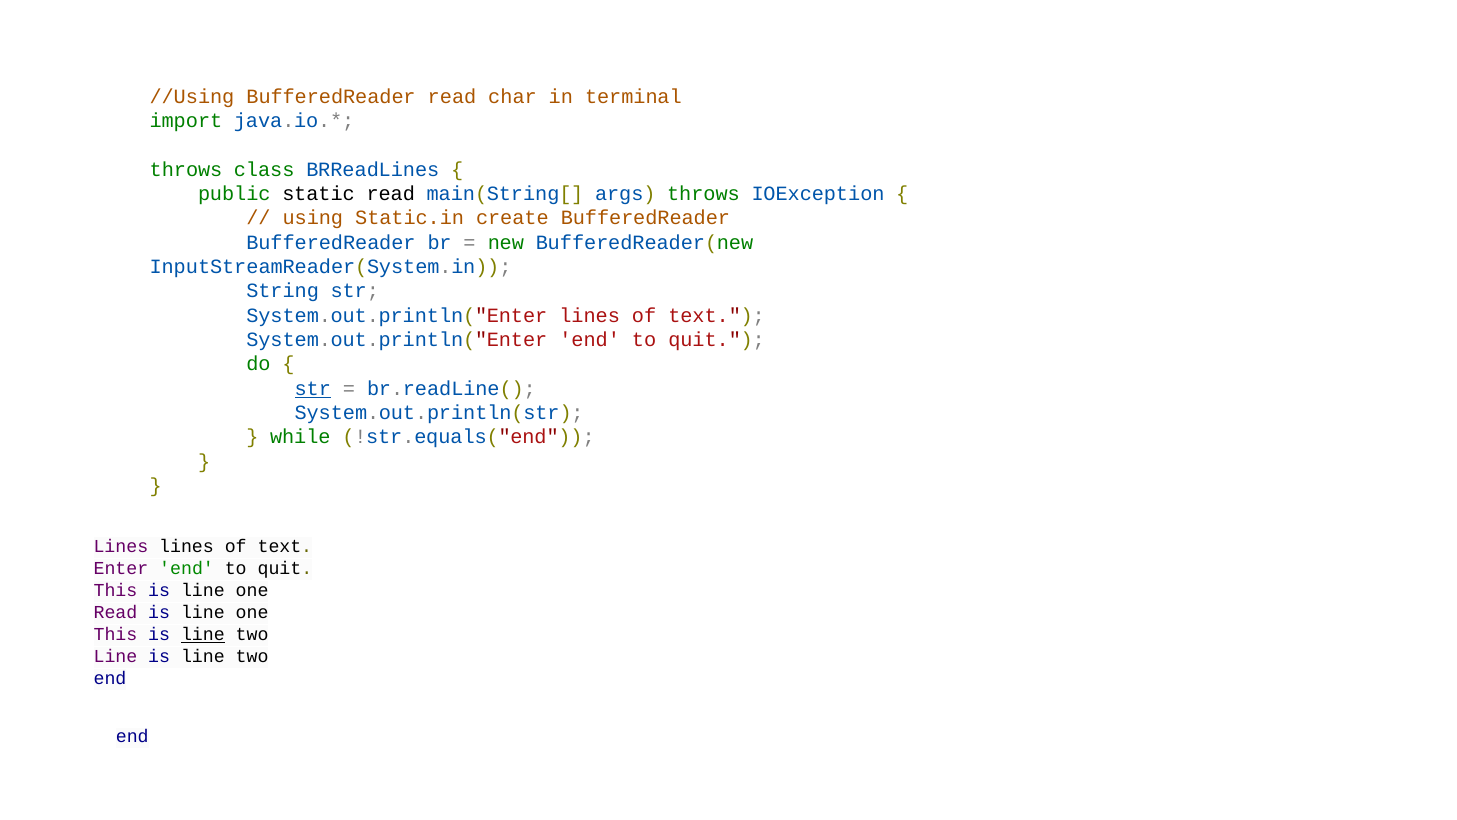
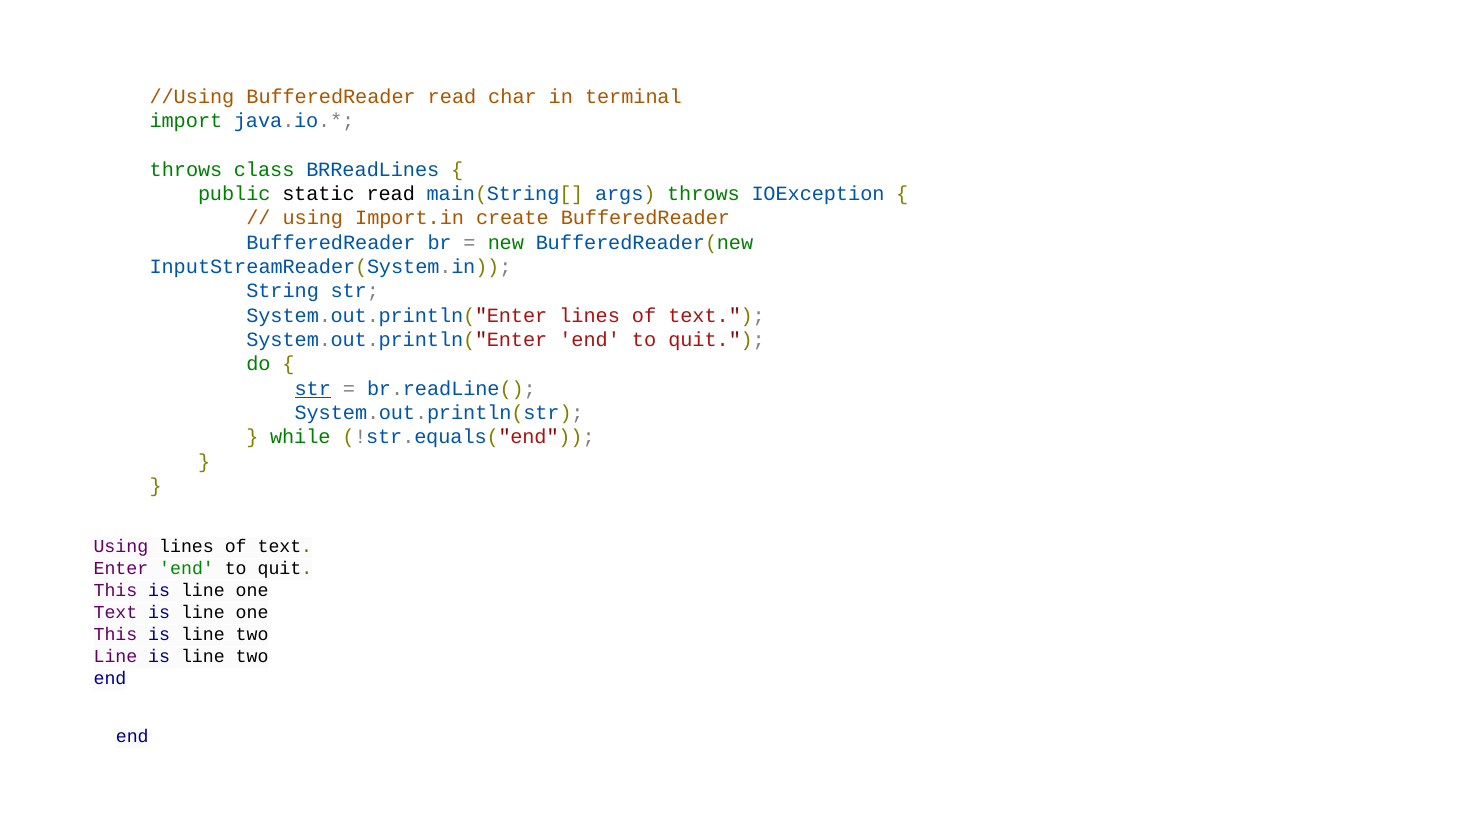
Static.in: Static.in -> Import.in (410, 218)
Lines: Lines -> Using (121, 546)
Read: Read -> Text (115, 612)
line underline: present -> none (203, 634)
